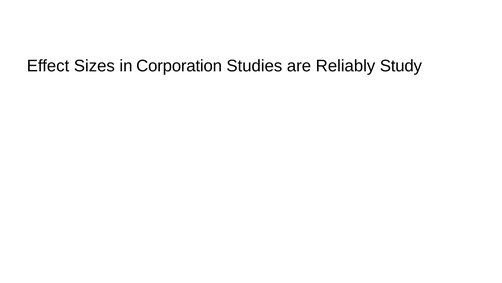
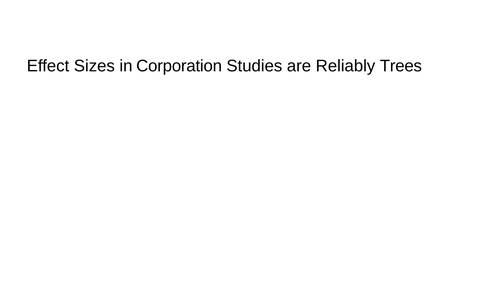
Study: Study -> Trees (401, 66)
